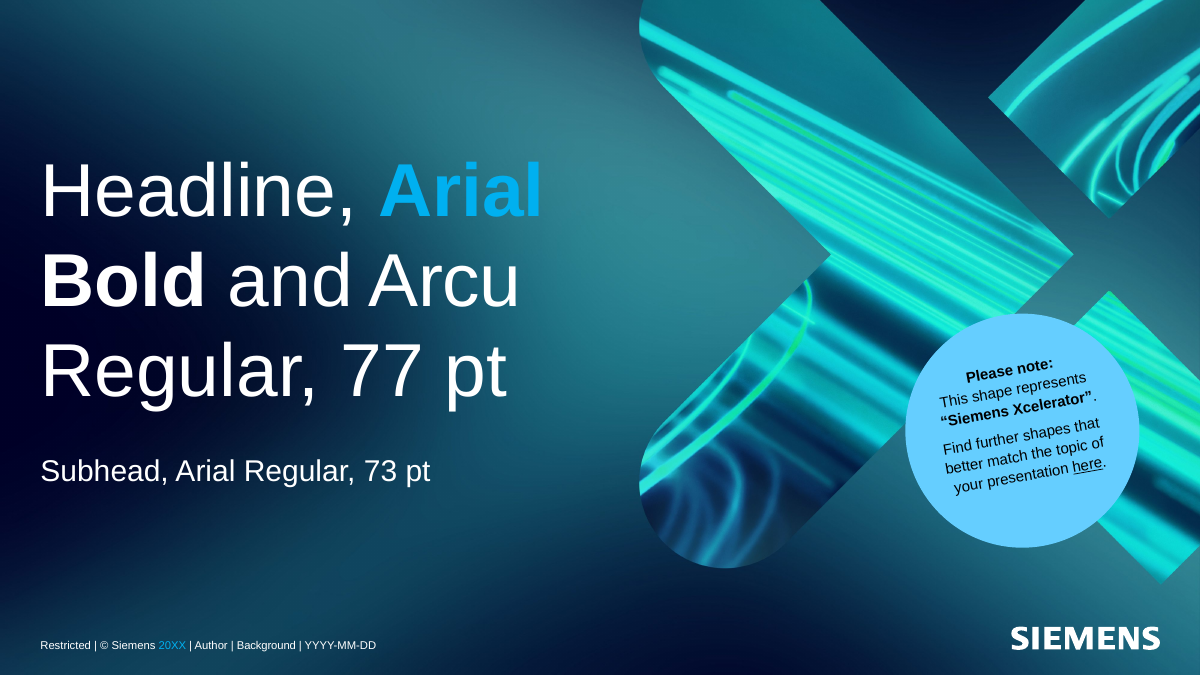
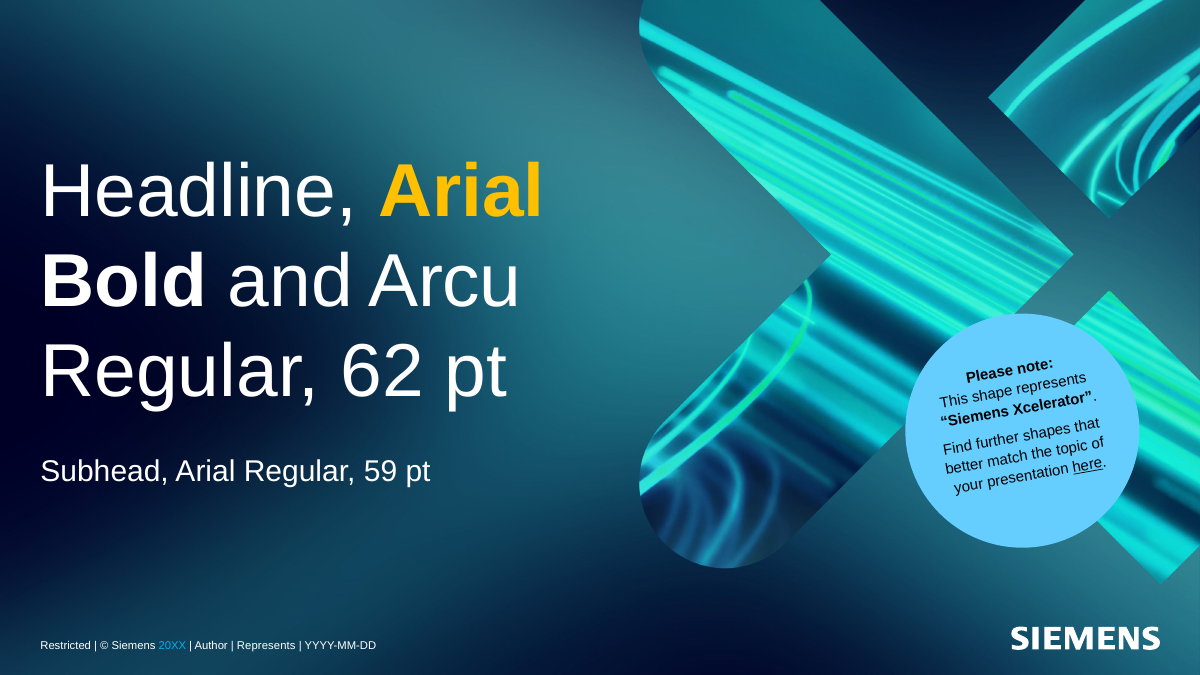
Arial colour: light blue -> yellow (461, 192)
77: 77 -> 62 (382, 372)
73: 73 -> 59 (381, 472)
Background: Background -> Represents (266, 646)
